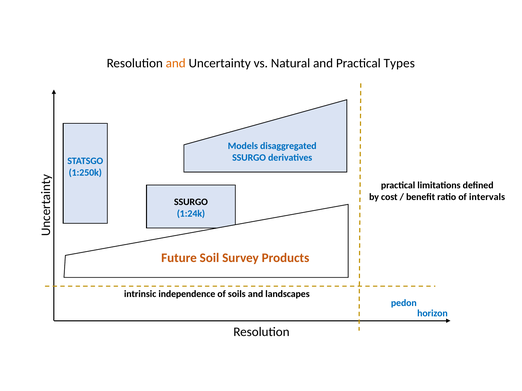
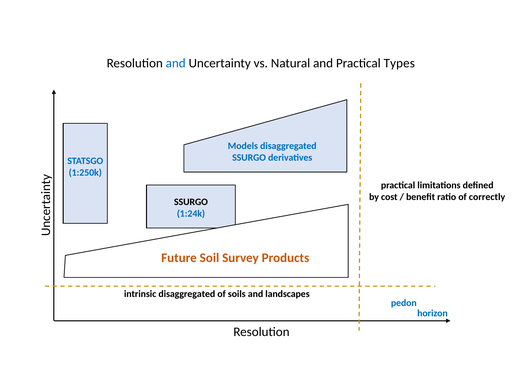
and colour: orange -> blue (176, 63)
intervals: intervals -> correctly (487, 197)
intrinsic independence: independence -> disaggregated (187, 294)
